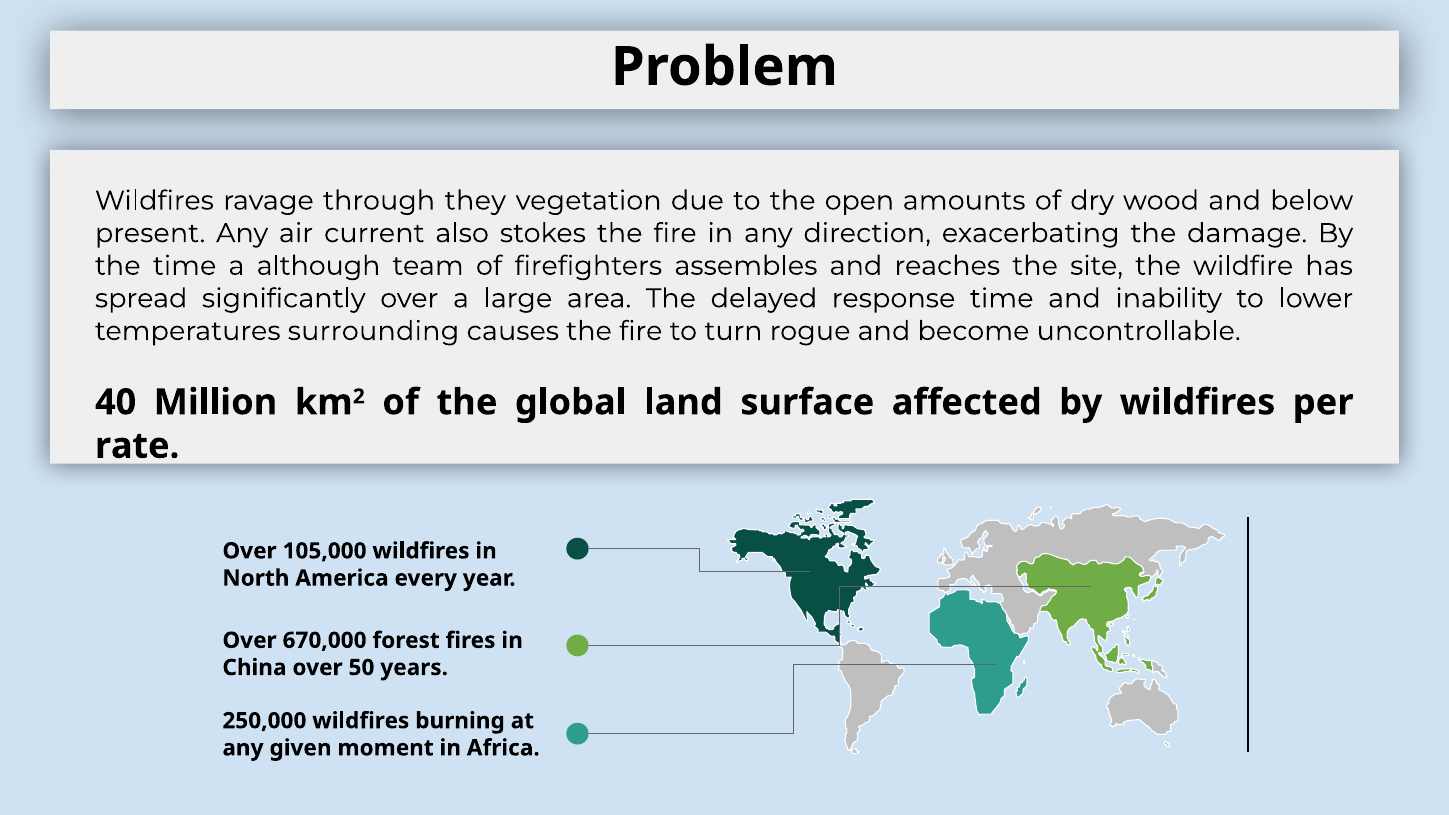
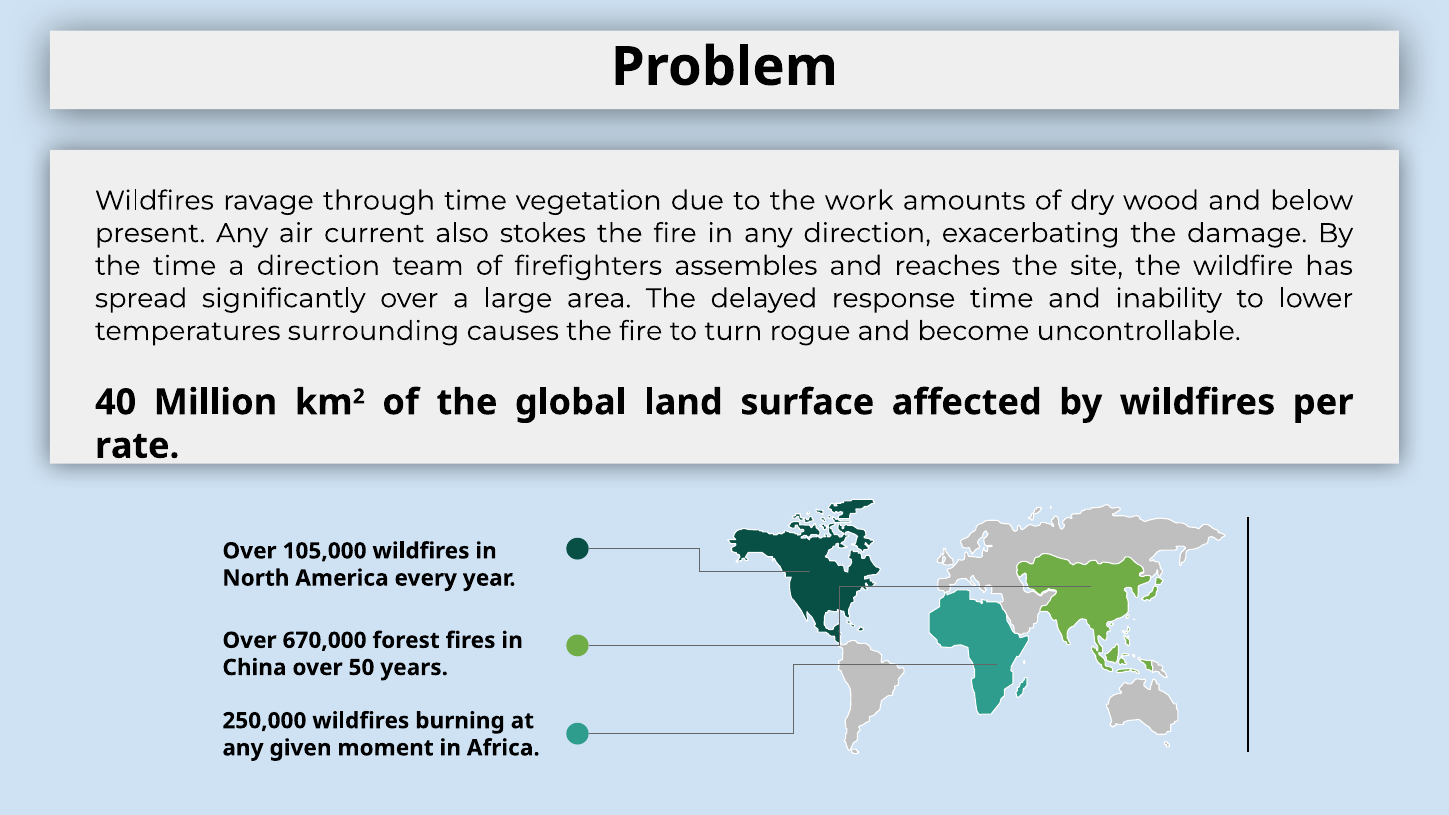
through they: they -> time (476, 201)
open: open -> work (859, 201)
a although: although -> direction (318, 266)
